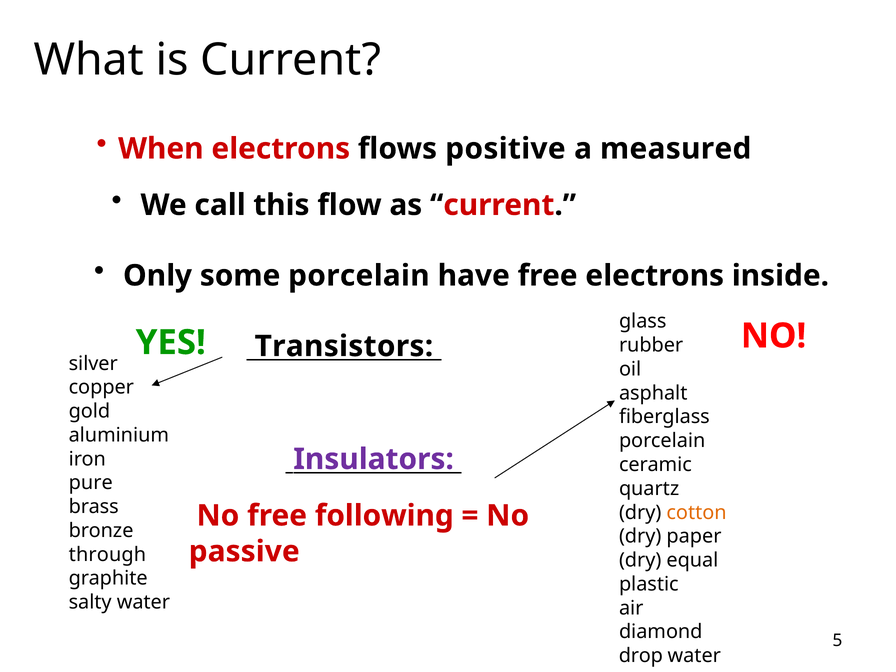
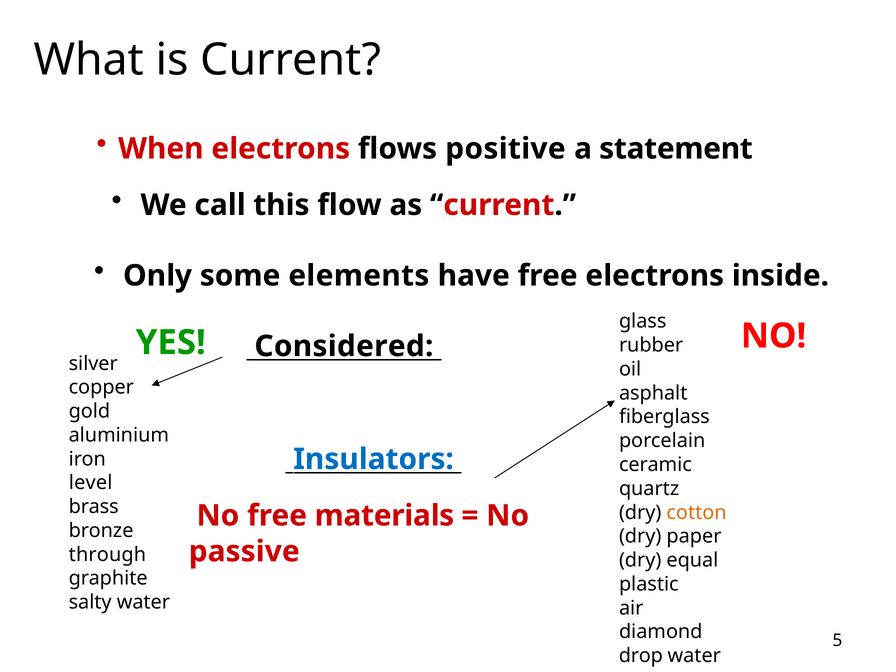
measured: measured -> statement (676, 149)
some porcelain: porcelain -> elements (359, 276)
Transistors: Transistors -> Considered (344, 346)
Insulators colour: purple -> blue (374, 459)
pure: pure -> level (91, 483)
following: following -> materials (384, 516)
